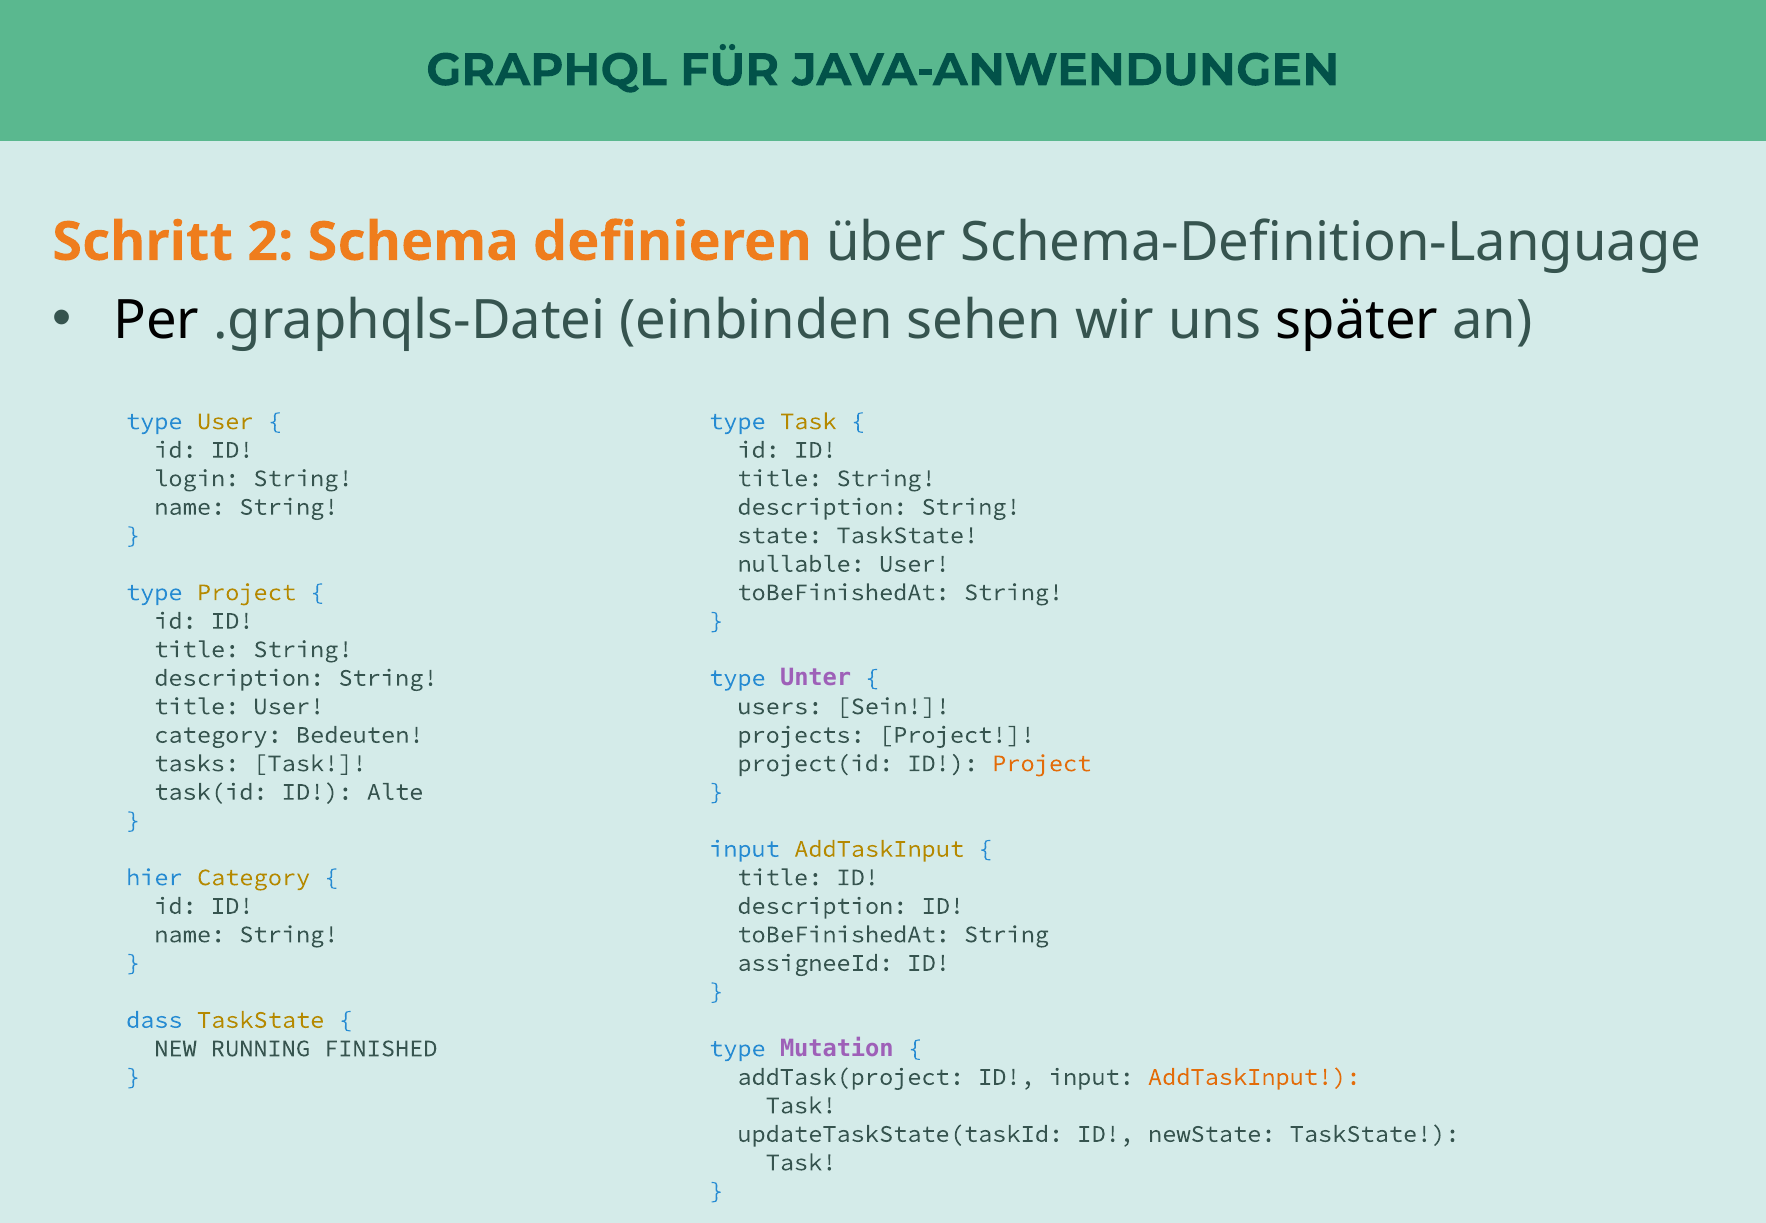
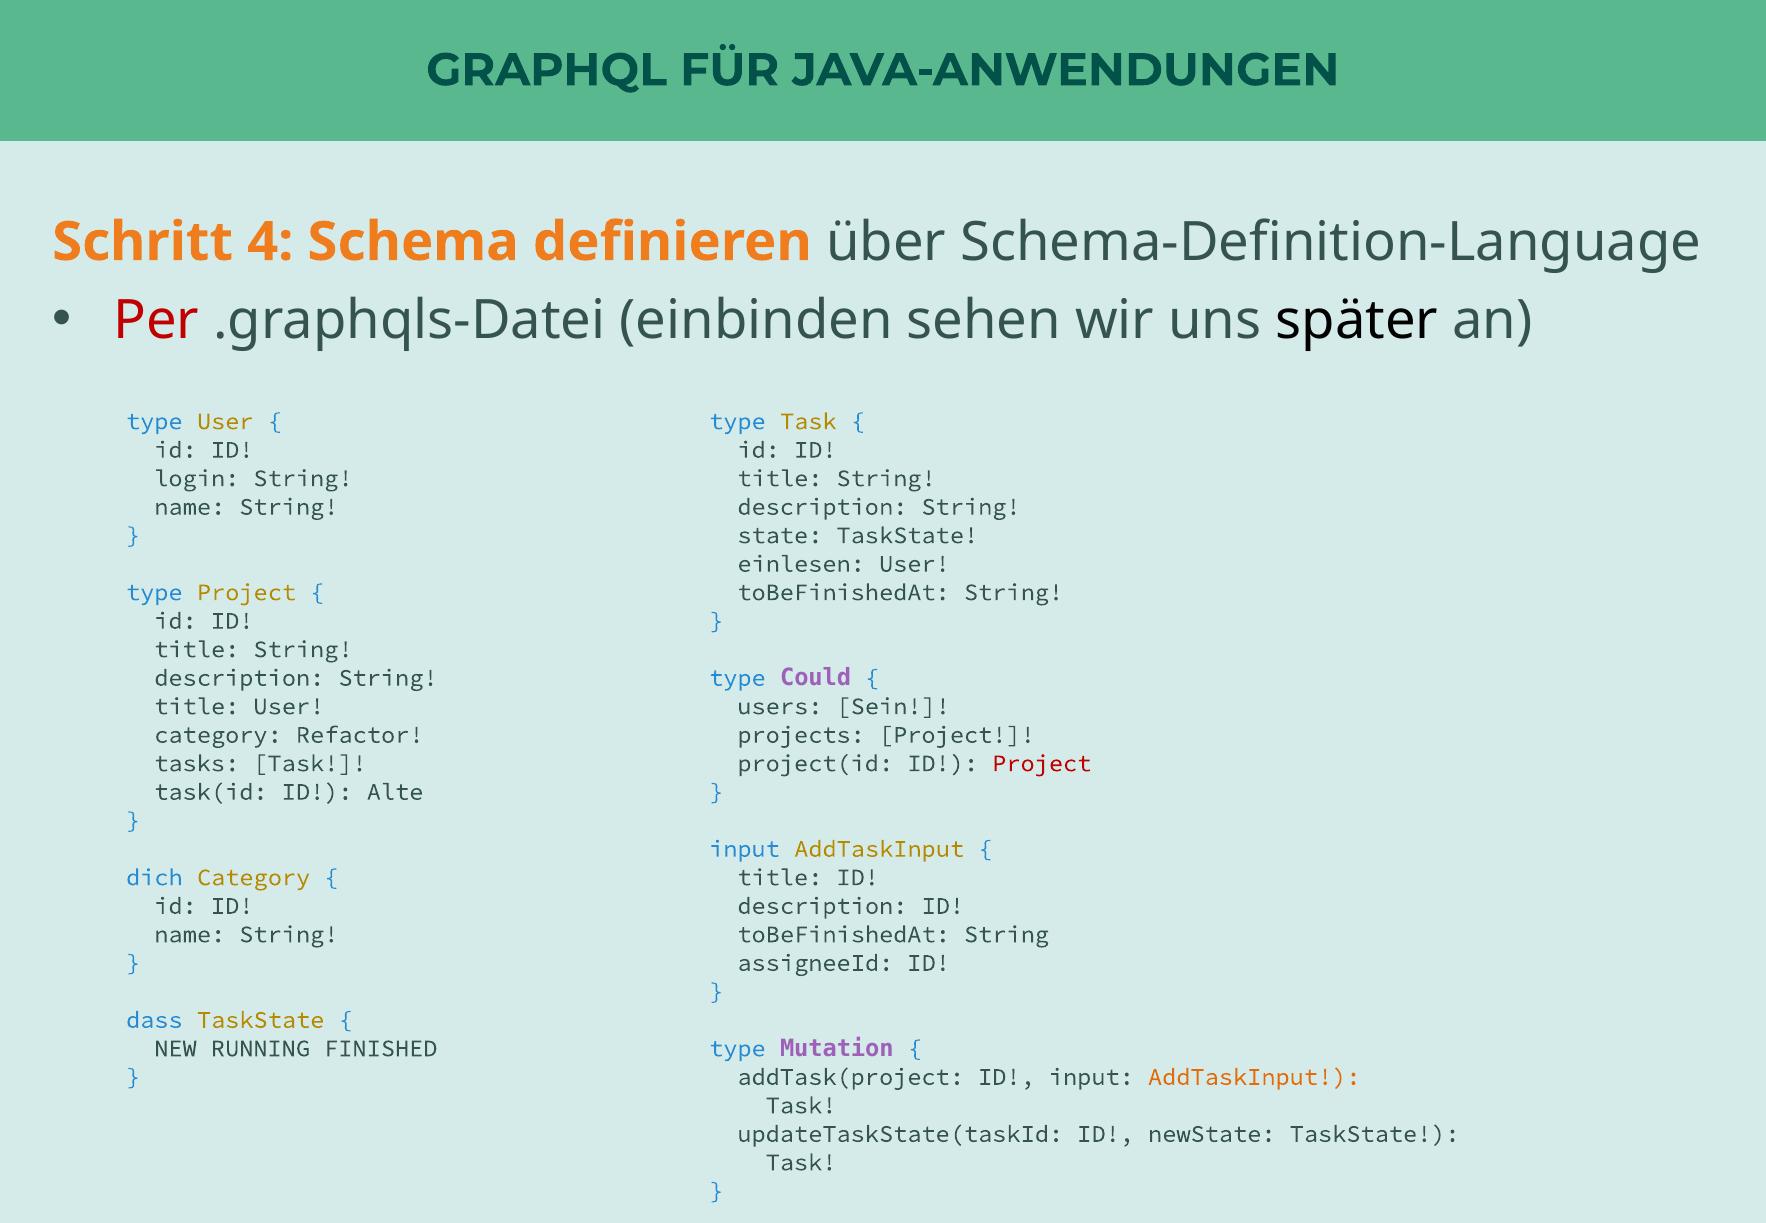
2: 2 -> 4 (270, 242)
Per colour: black -> red (156, 320)
nullable: nullable -> einlesen (801, 564)
Unter: Unter -> Could (816, 678)
Bedeuten: Bedeuten -> Refactor (360, 735)
Project colour: orange -> red (1042, 763)
hier: hier -> dich (154, 877)
